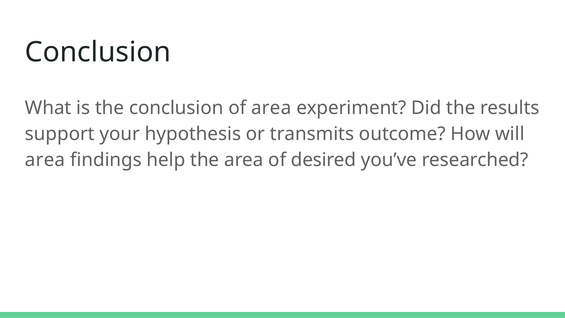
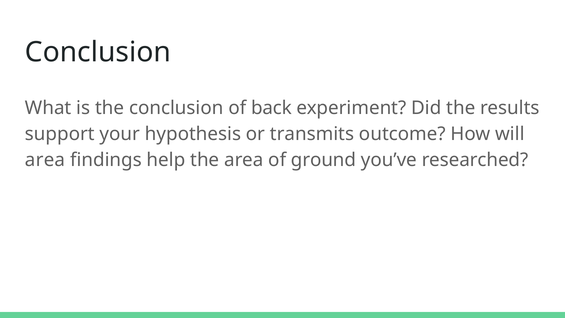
of area: area -> back (271, 108)
desired: desired -> ground (323, 160)
